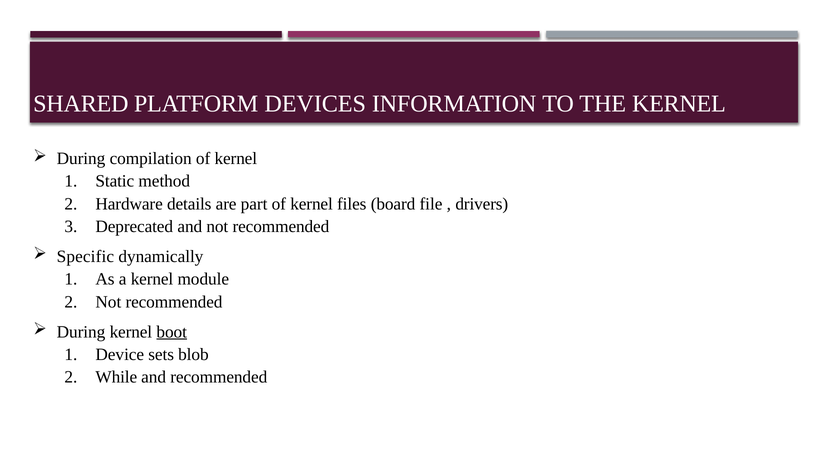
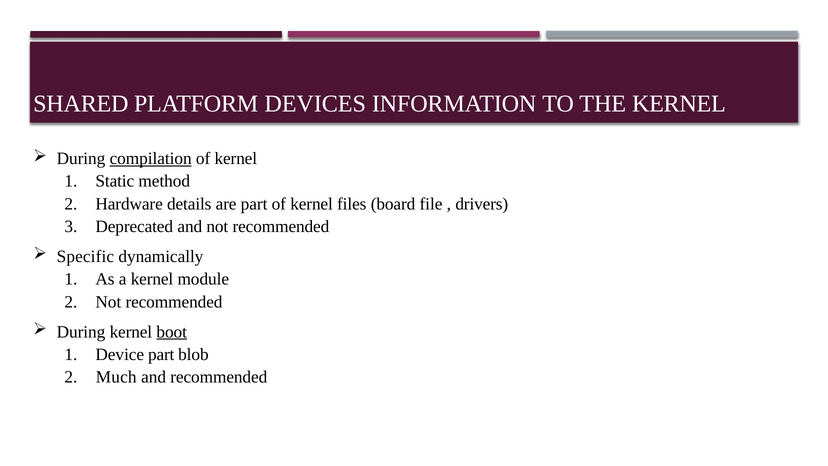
compilation underline: none -> present (151, 159)
Device sets: sets -> part (161, 354)
While: While -> Much (116, 377)
